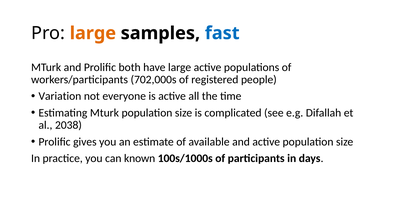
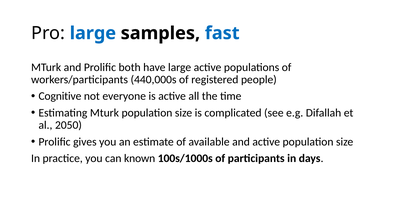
large colour: orange -> blue (93, 33)
702,000s: 702,000s -> 440,000s (154, 80)
Variation: Variation -> Cognitive (60, 96)
2038: 2038 -> 2050 (68, 125)
